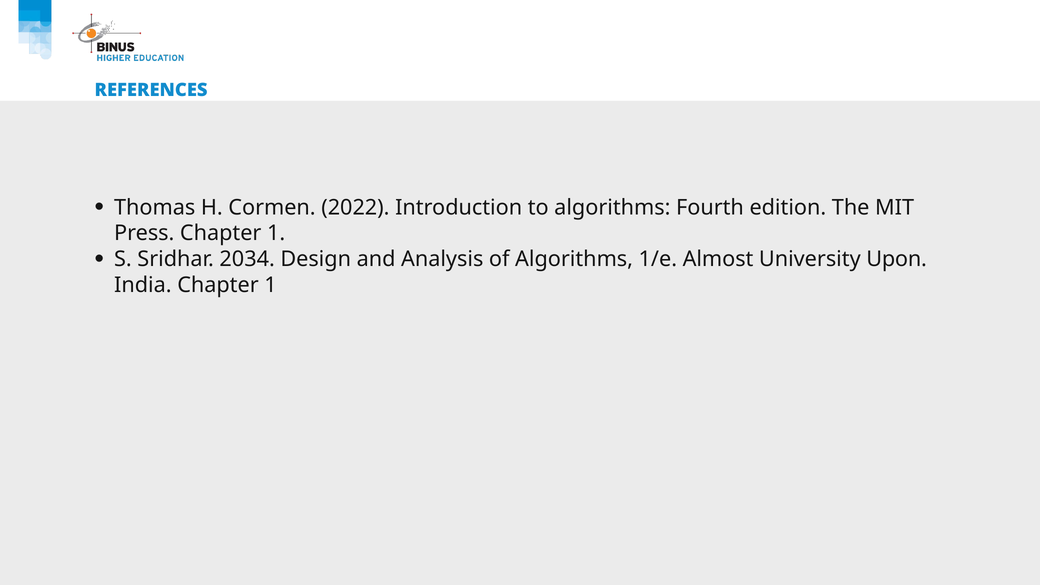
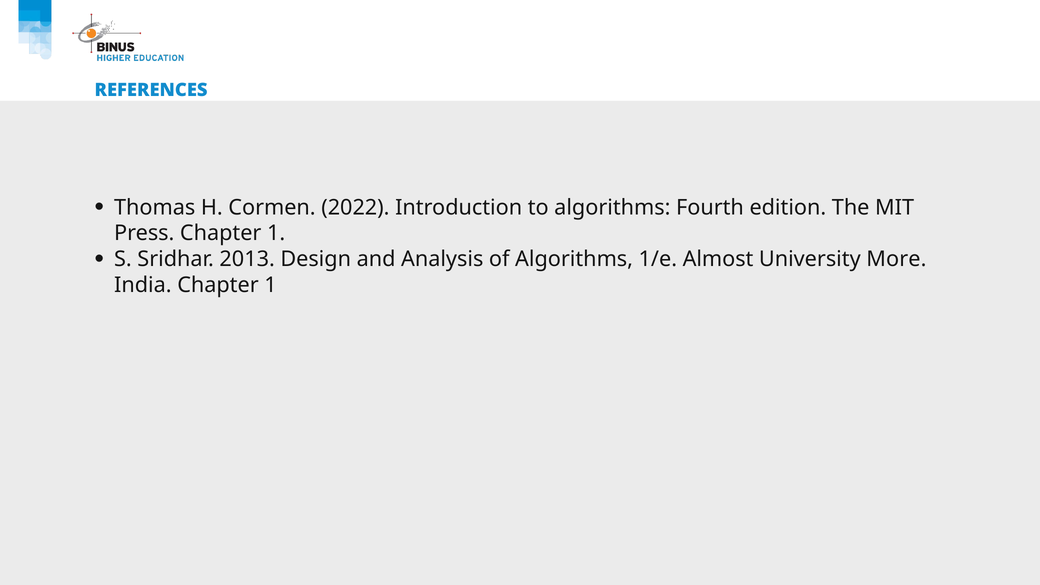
2034: 2034 -> 2013 (247, 259)
Upon: Upon -> More (896, 259)
